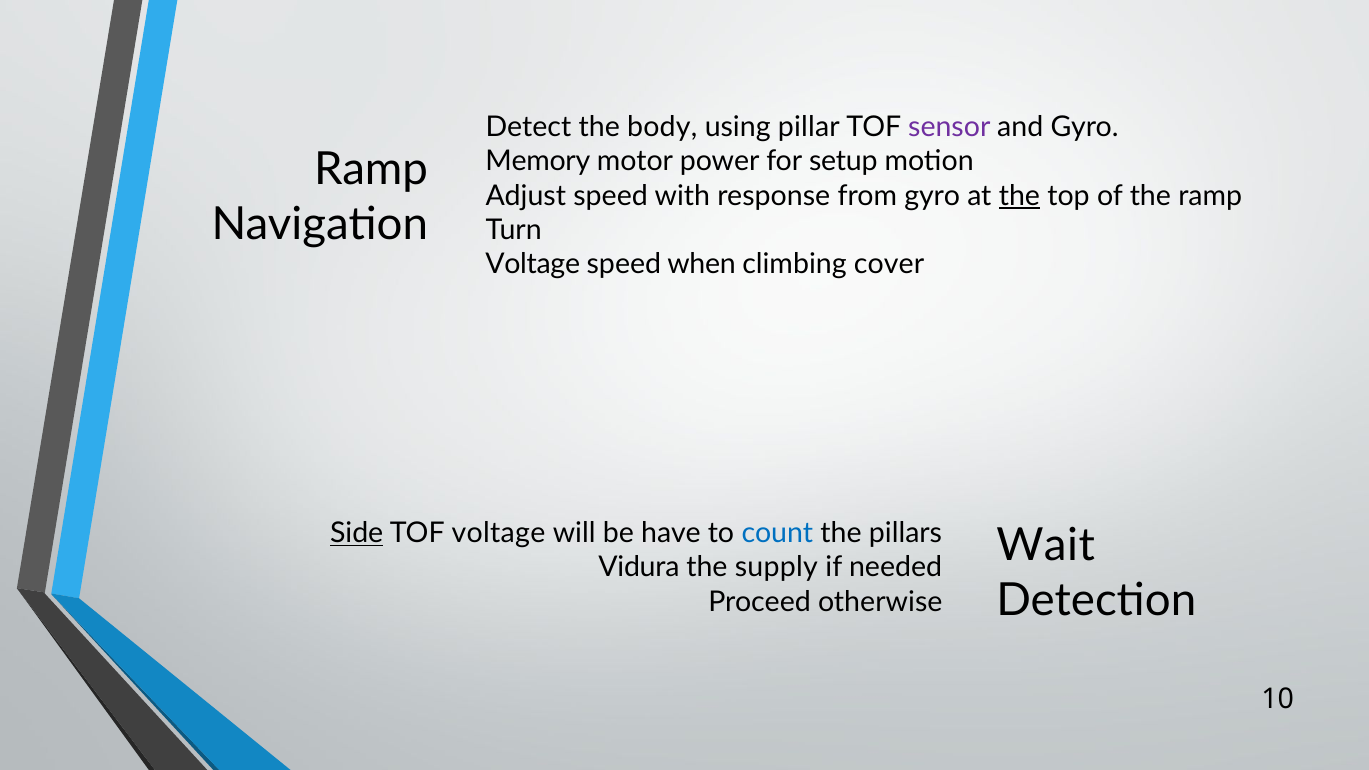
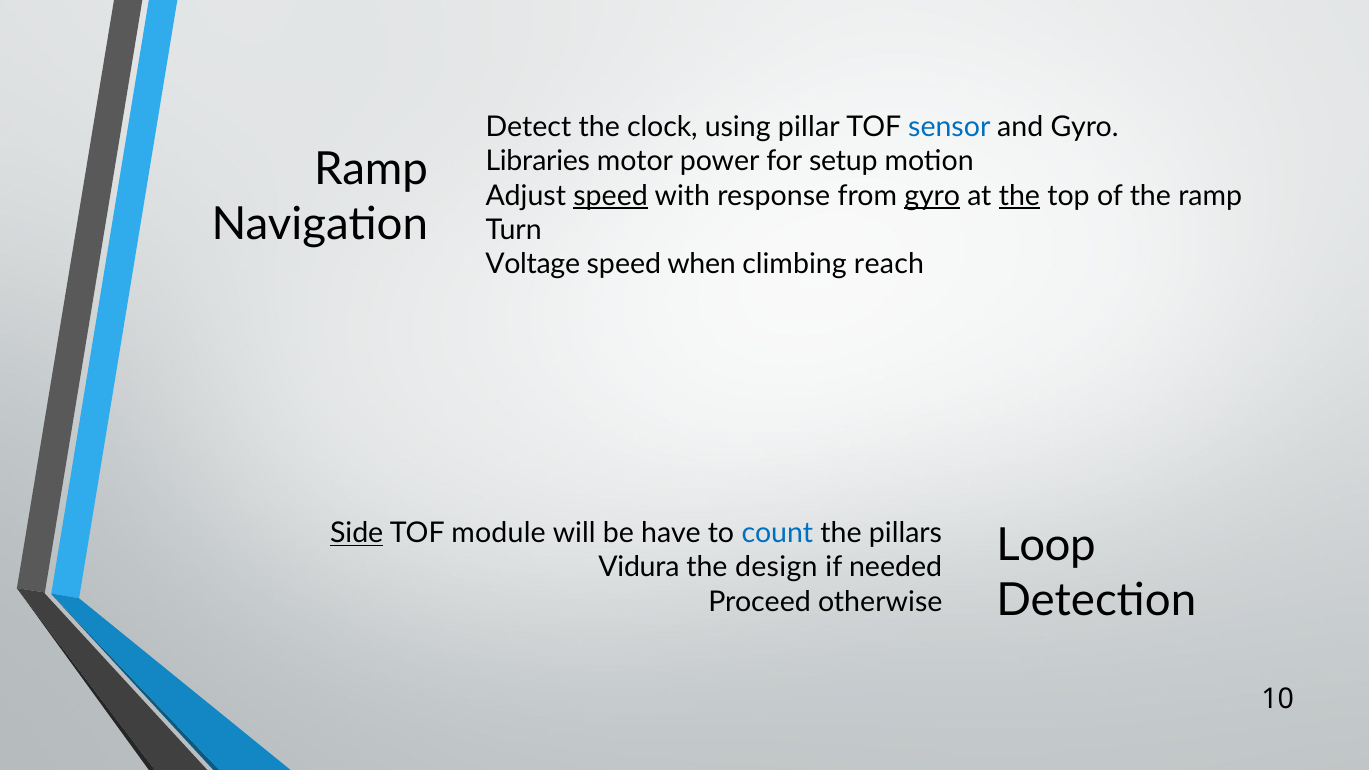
body: body -> clock (662, 127)
sensor colour: purple -> blue (949, 127)
Memory: Memory -> Libraries (538, 161)
speed underline: none -> present (611, 196)
gyro underline: none -> present (932, 196)
cover: cover -> reach (889, 264)
TOF voltage: voltage -> module (499, 533)
Wait: Wait -> Loop (1046, 546)
supply: supply -> design (776, 567)
